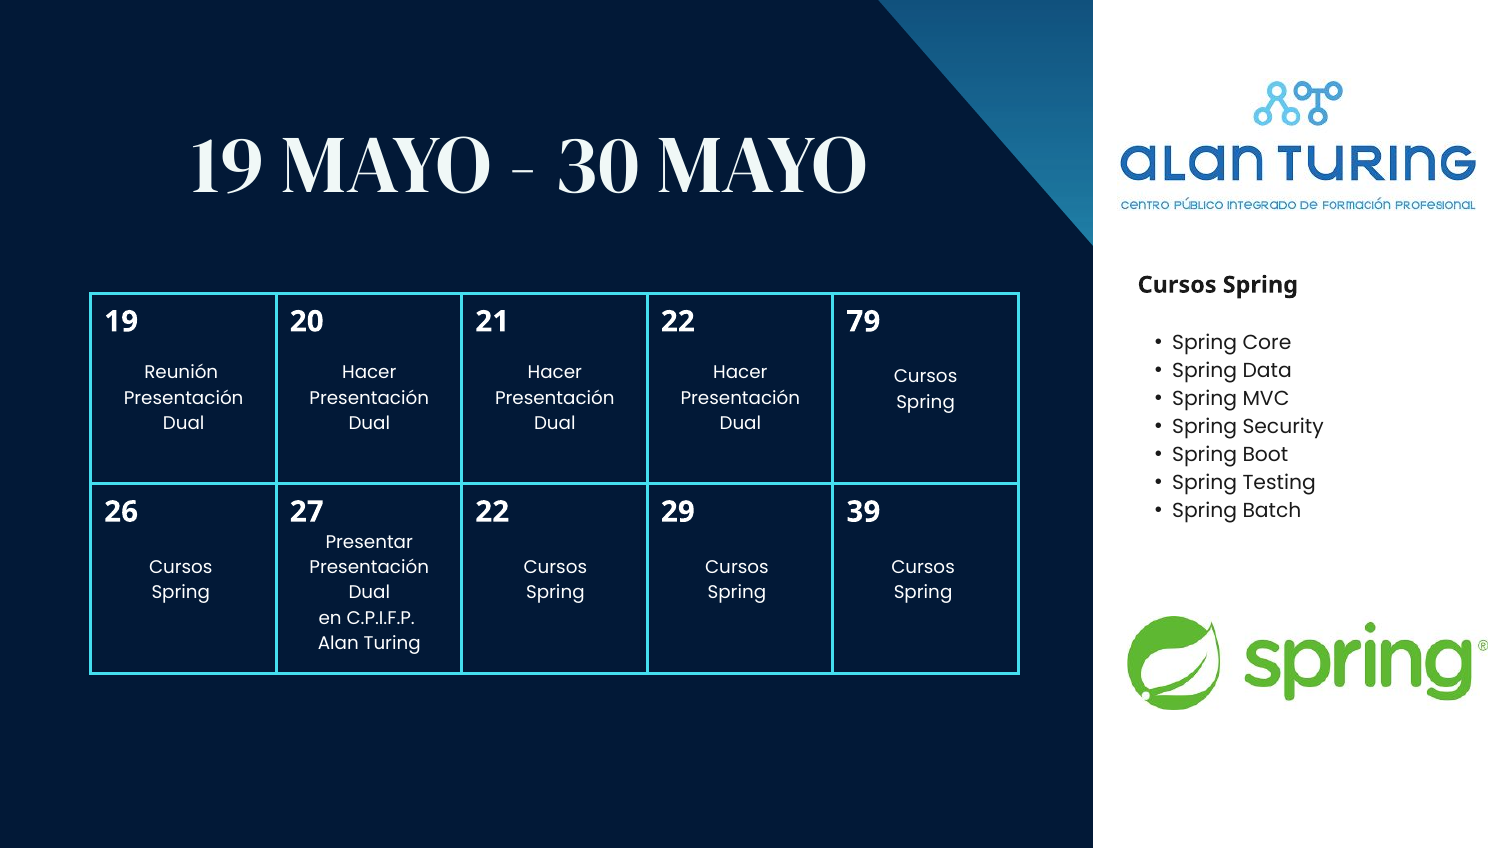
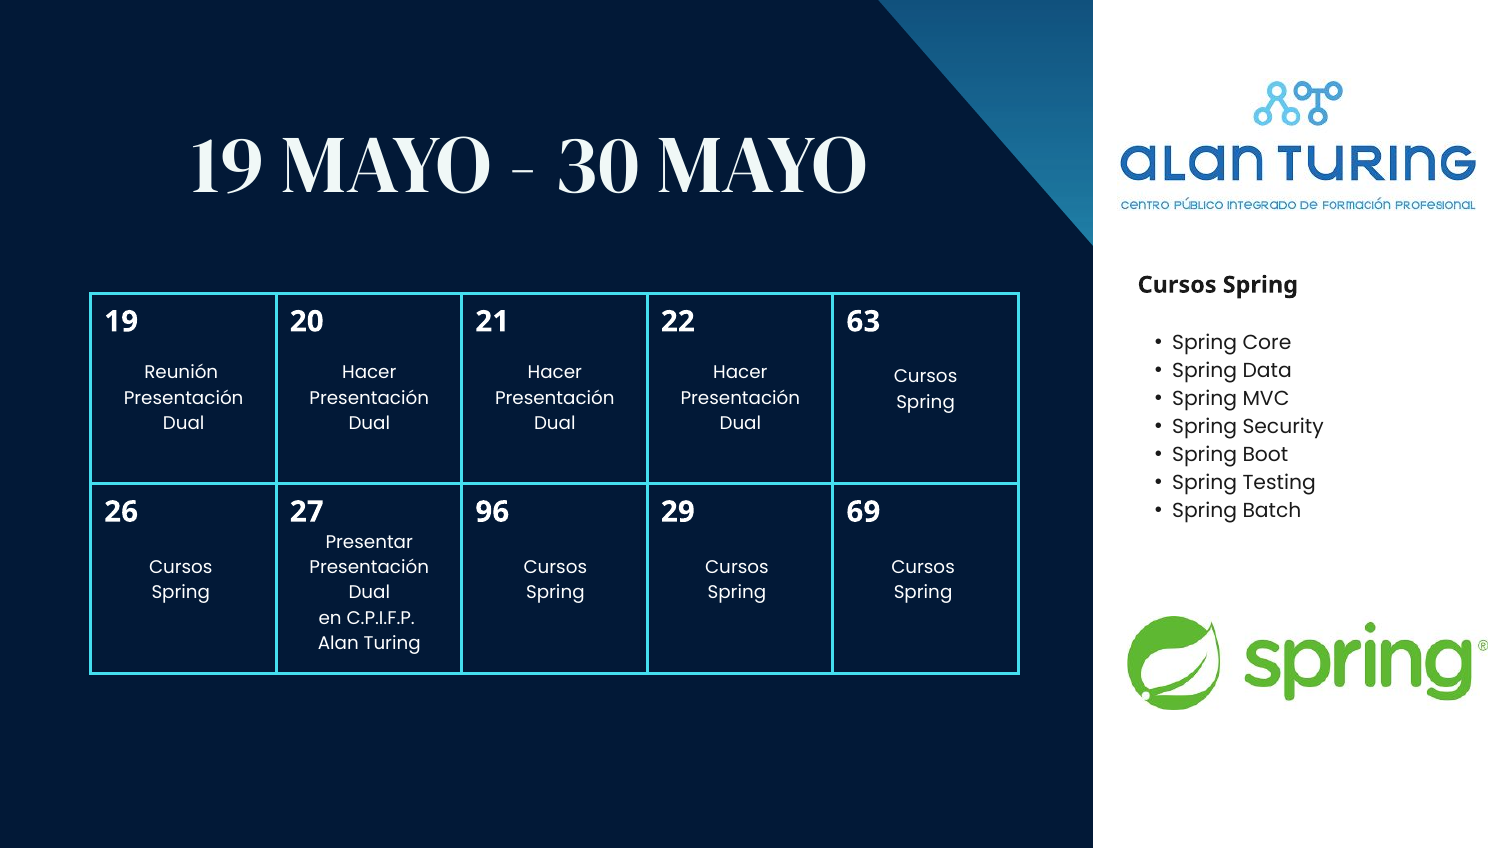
79: 79 -> 63 (863, 322)
27 22: 22 -> 96 (492, 512)
39: 39 -> 69 (863, 512)
